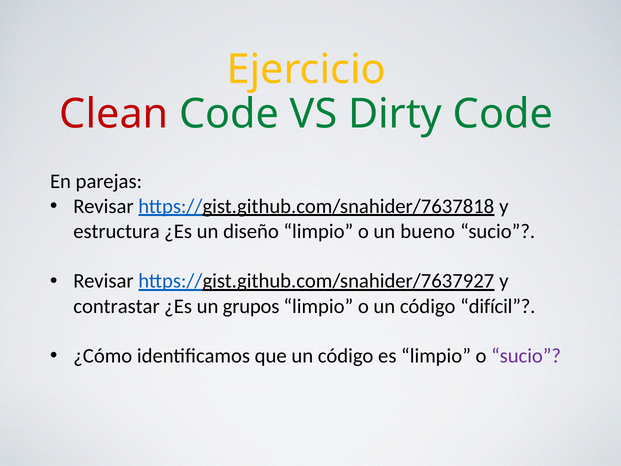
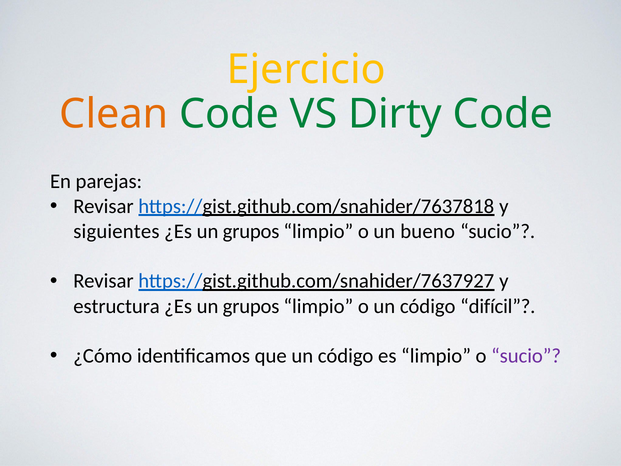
Clean colour: red -> orange (114, 114)
estructura: estructura -> siguientes (116, 231)
diseño: diseño -> grupos (251, 231)
contrastar: contrastar -> estructura (117, 306)
